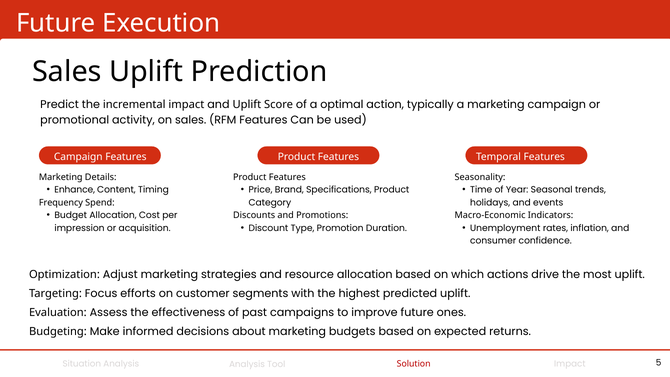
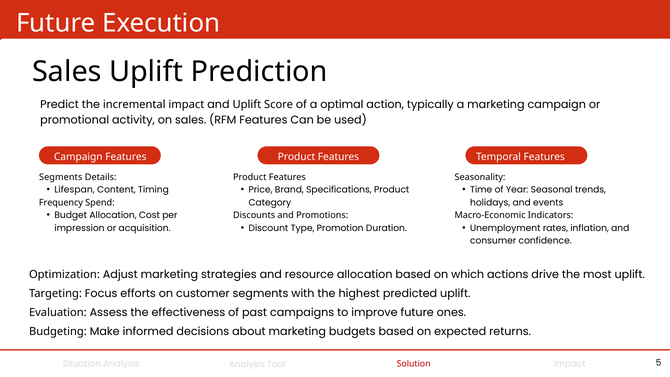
Marketing: Marketing -> Segments (61, 177)
Enhance: Enhance -> Lifespan (75, 190)
